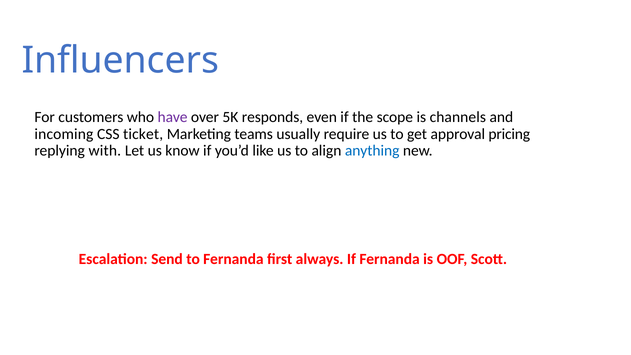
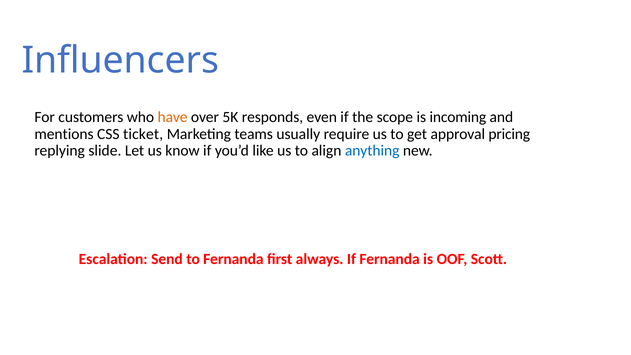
have colour: purple -> orange (173, 117)
channels: channels -> incoming (458, 117)
incoming: incoming -> mentions (64, 134)
with: with -> slide (105, 151)
